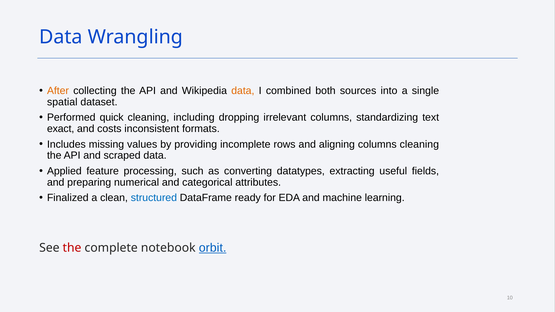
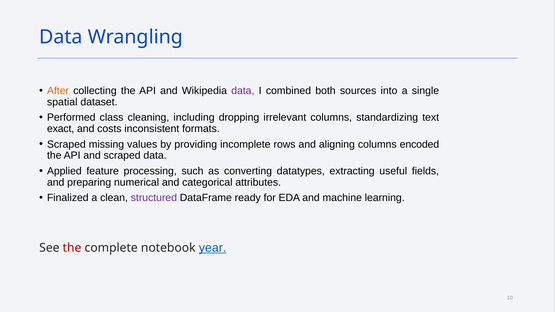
data colour: orange -> purple (243, 91)
quick: quick -> class (112, 118)
Includes: Includes -> Scraped (66, 144)
columns cleaning: cleaning -> encoded (419, 144)
structured colour: blue -> purple (154, 198)
orbit: orbit -> year (213, 248)
